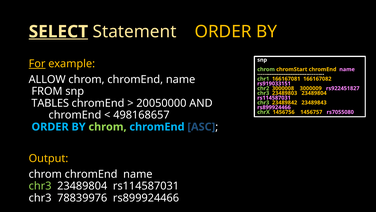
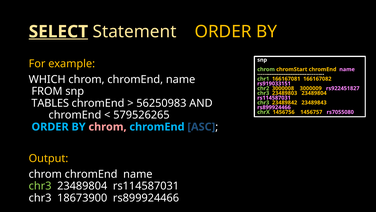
For underline: present -> none (37, 64)
ALLOW: ALLOW -> WHICH (47, 79)
20050000: 20050000 -> 56250983 (161, 103)
498168657: 498168657 -> 579526265 (141, 115)
chrom colour: light green -> pink (108, 127)
78839976: 78839976 -> 18673900 (82, 197)
